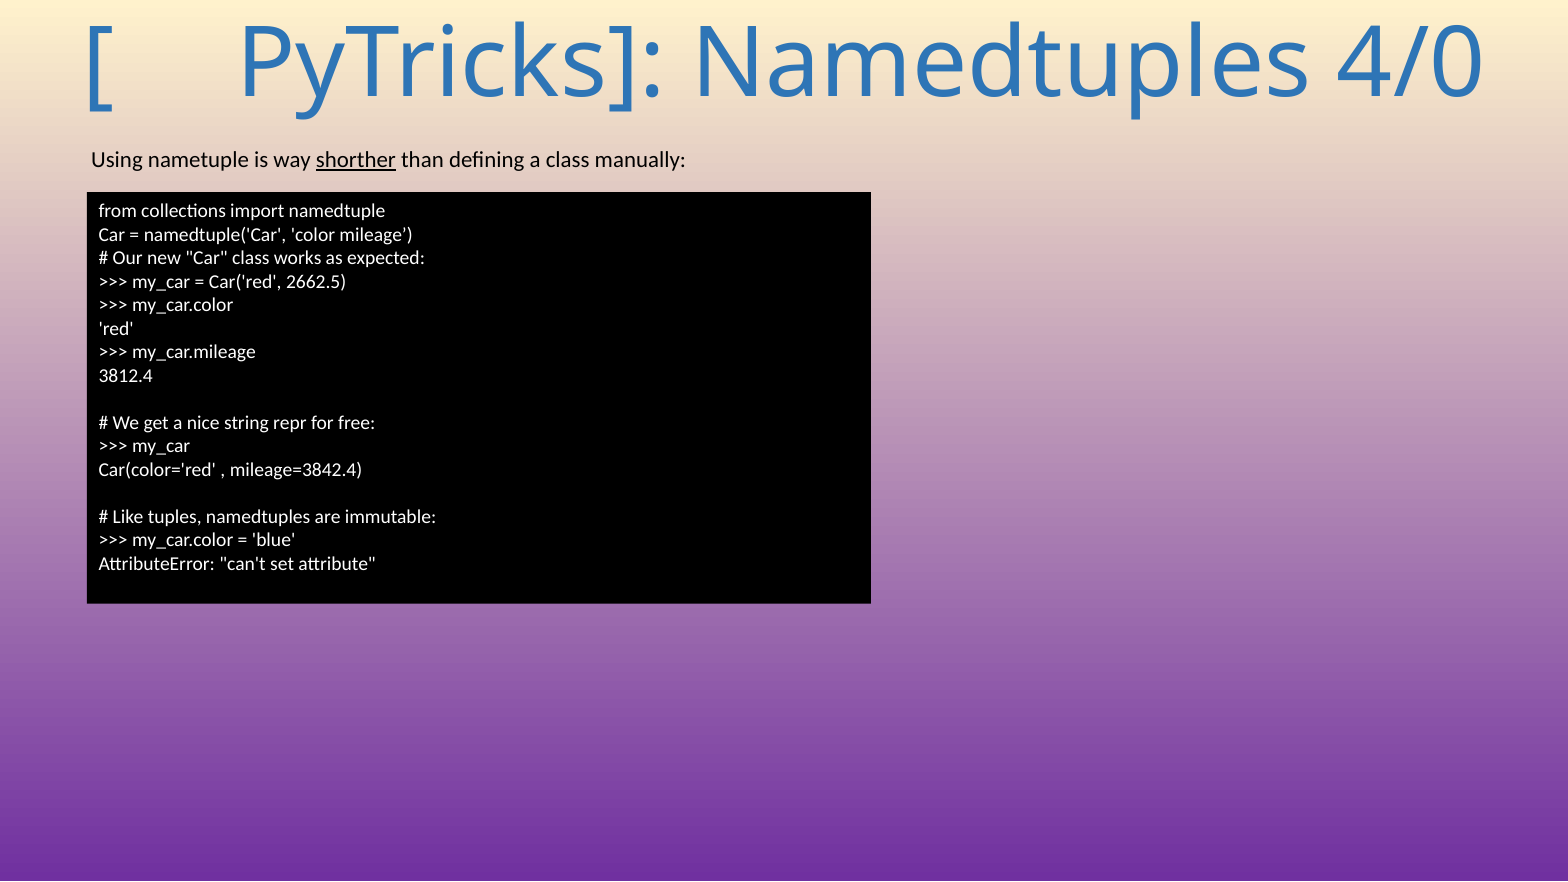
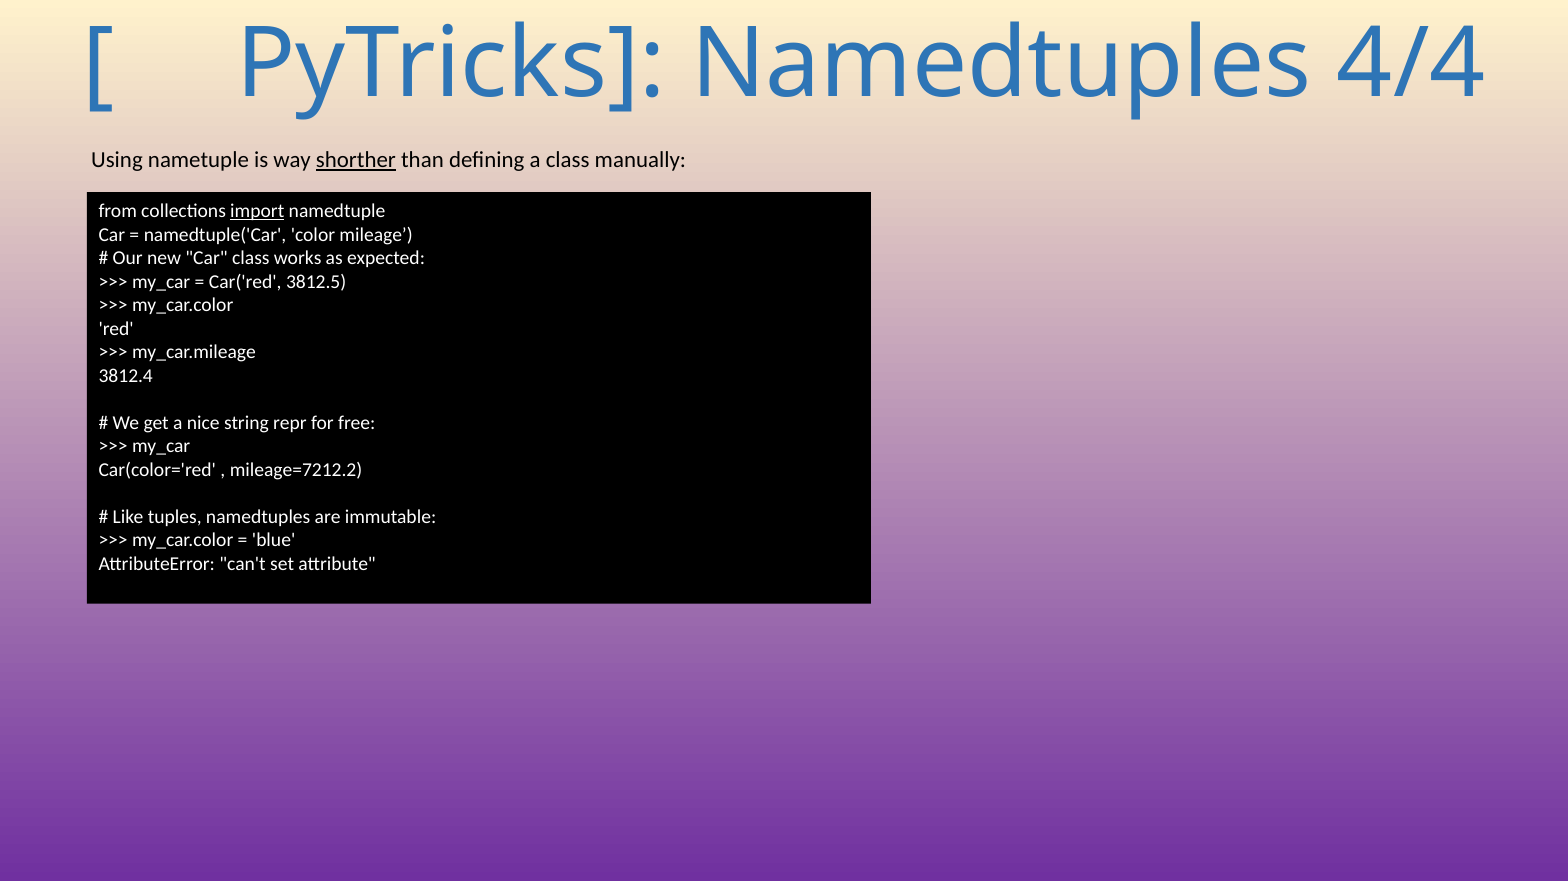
4/0: 4/0 -> 4/4 (1411, 64)
import underline: none -> present (257, 211)
2662.5: 2662.5 -> 3812.5 (316, 282)
mileage=3842.4: mileage=3842.4 -> mileage=7212.2 (296, 470)
